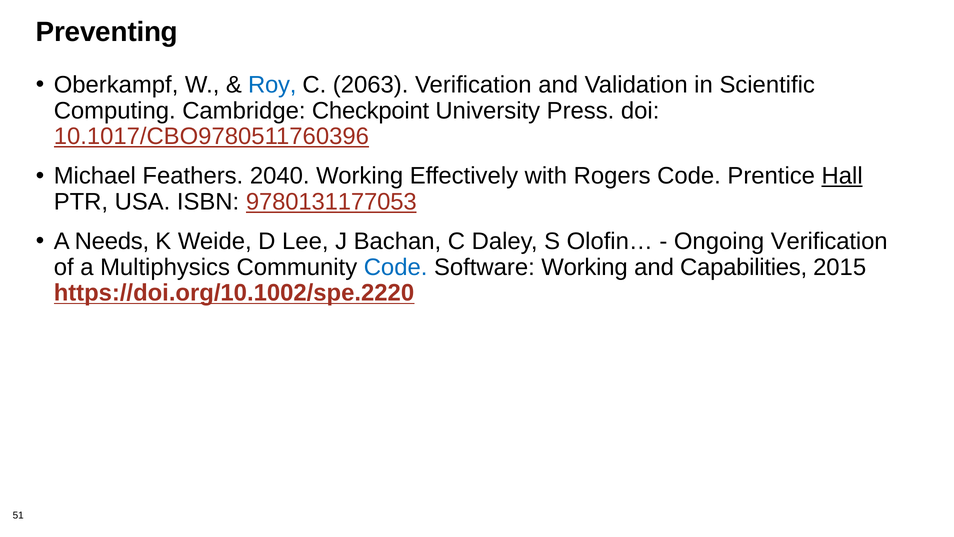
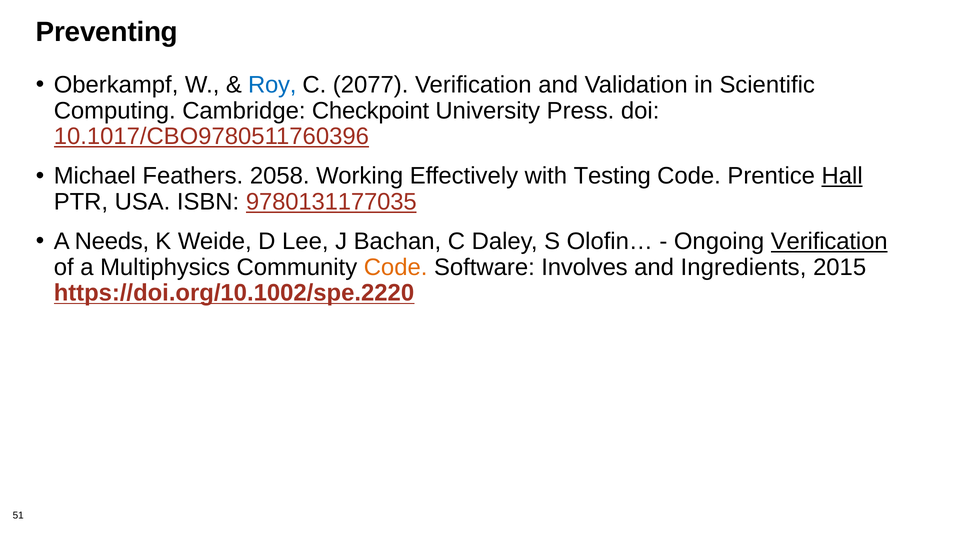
2063: 2063 -> 2077 (371, 85)
2040: 2040 -> 2058 (280, 176)
Rogers: Rogers -> Testing (612, 176)
9780131177053: 9780131177053 -> 9780131177035 (331, 202)
Verification underline: none -> present (829, 241)
Code colour: blue -> orange (396, 267)
Software Working: Working -> Involves (585, 267)
Capabilities: Capabilities -> Ingredients (743, 267)
